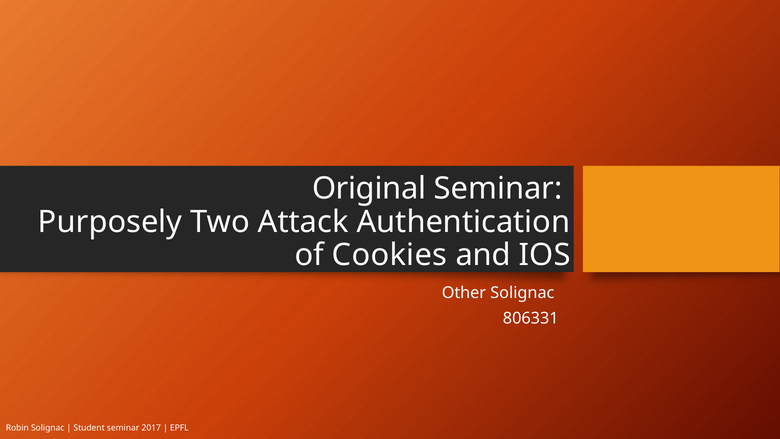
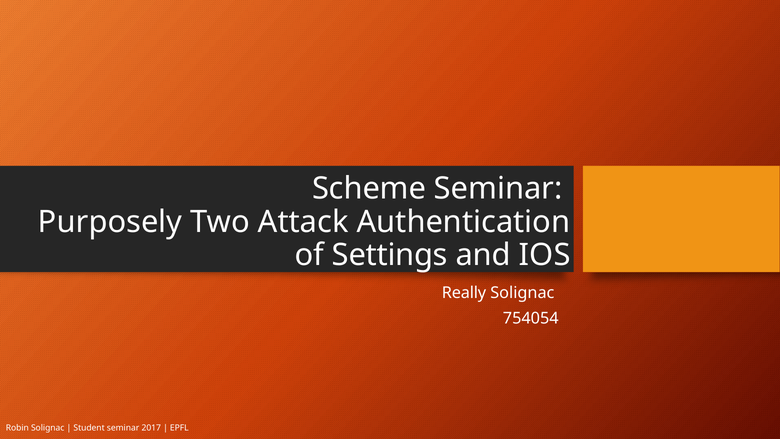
Original: Original -> Scheme (369, 188)
Cookies: Cookies -> Settings (390, 255)
Other: Other -> Really (464, 293)
806331: 806331 -> 754054 (531, 318)
